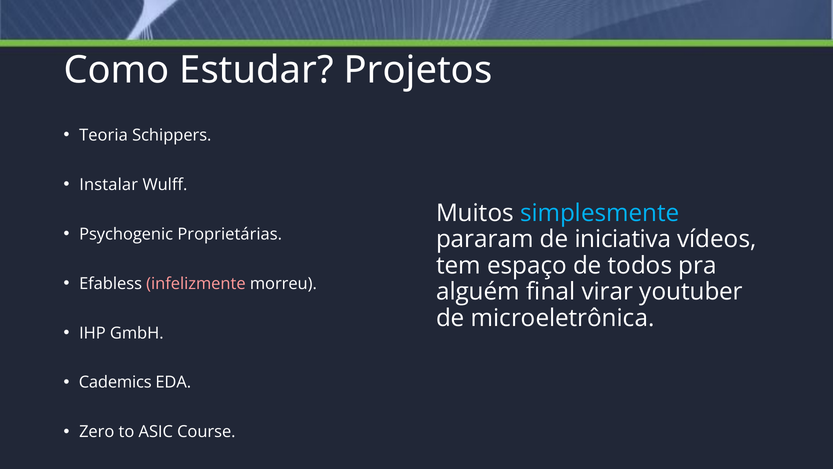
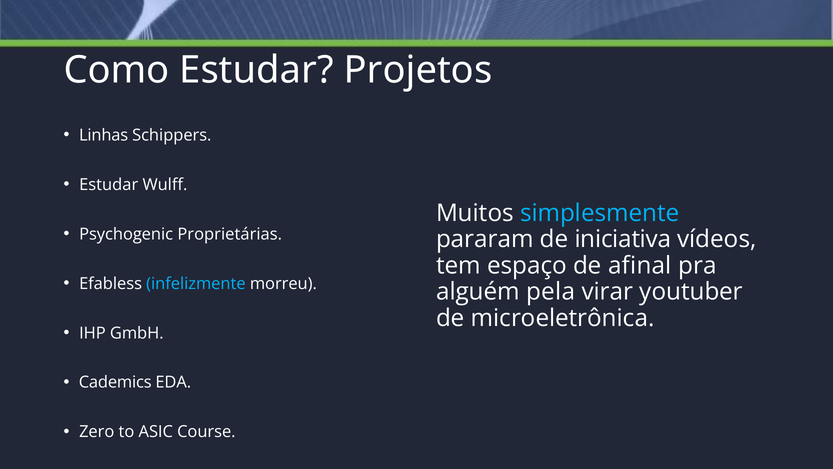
Teoria: Teoria -> Linhas (104, 135)
Instalar: Instalar -> Estudar (109, 185)
todos: todos -> afinal (640, 265)
infelizmente colour: pink -> light blue (196, 283)
final: final -> pela (551, 292)
